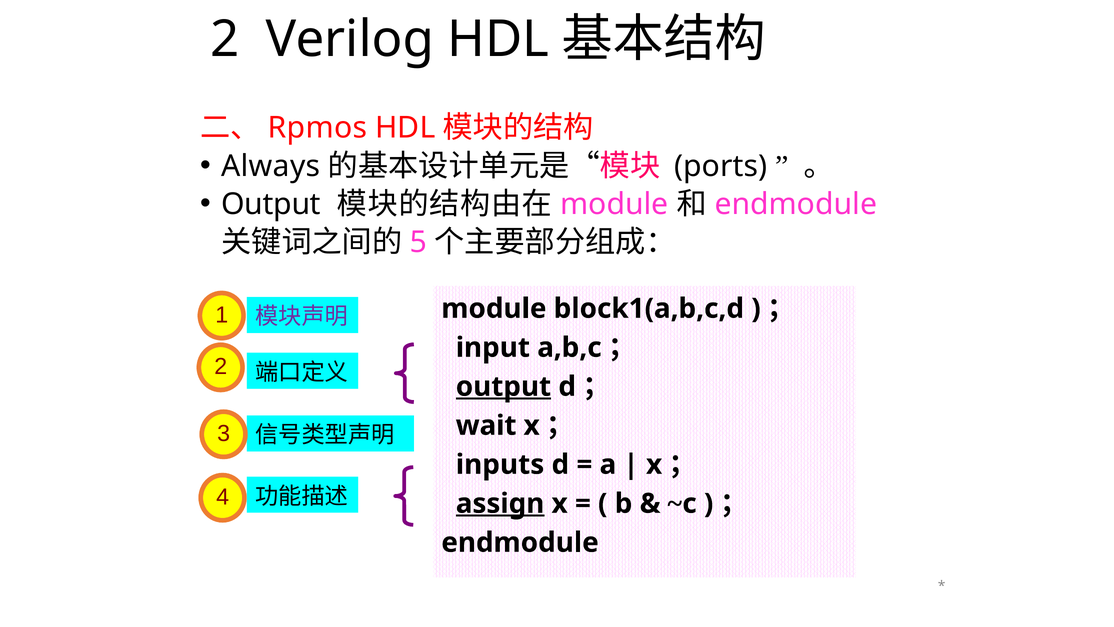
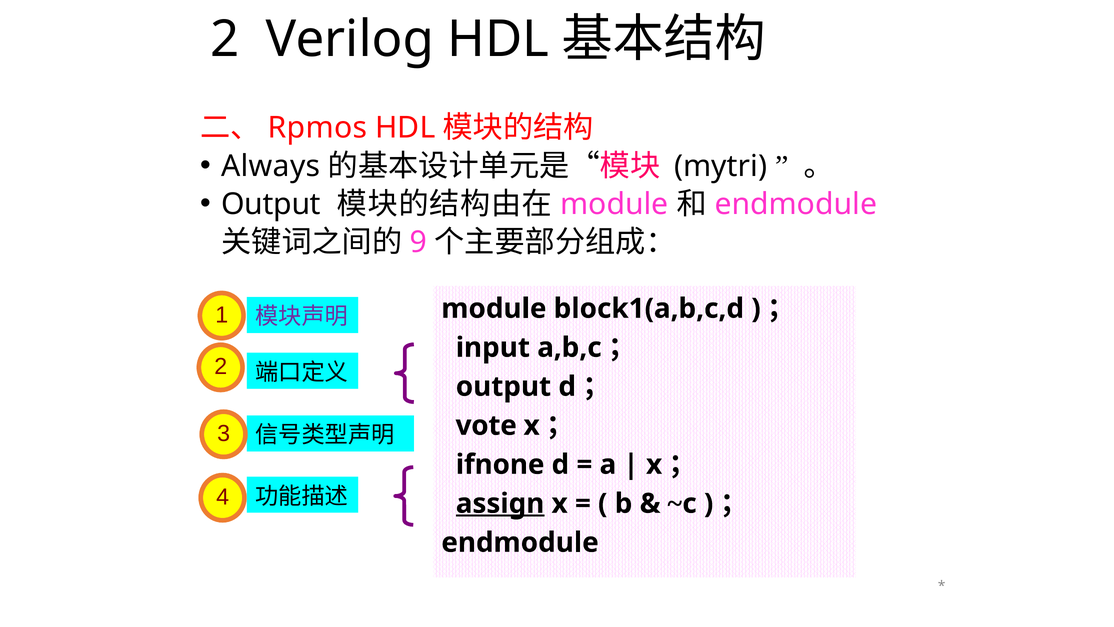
ports: ports -> mytri (721, 166)
5: 5 -> 9 (418, 242)
output underline: present -> none (503, 386)
wait: wait -> vote (486, 425)
inputs: inputs -> ifnone (500, 464)
